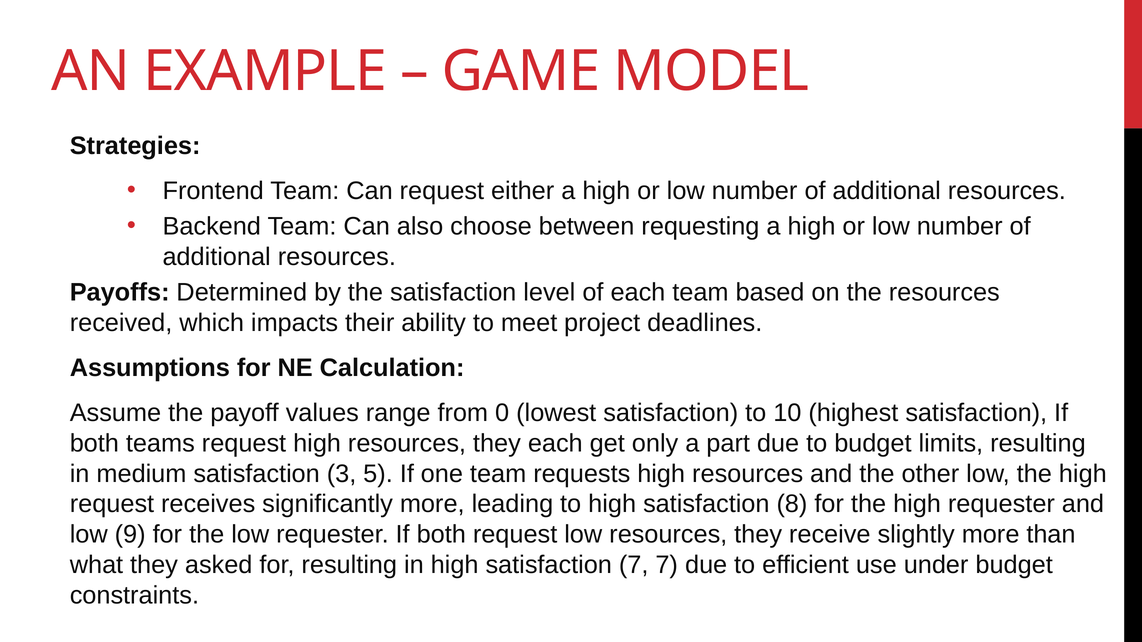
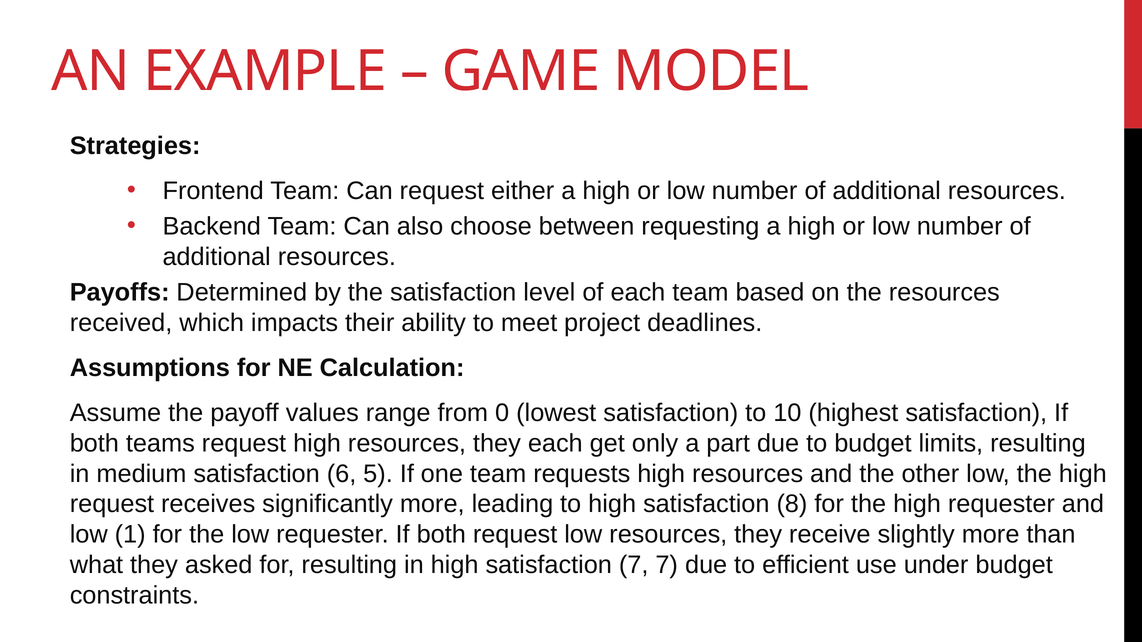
3: 3 -> 6 (342, 474)
9: 9 -> 1 (130, 535)
